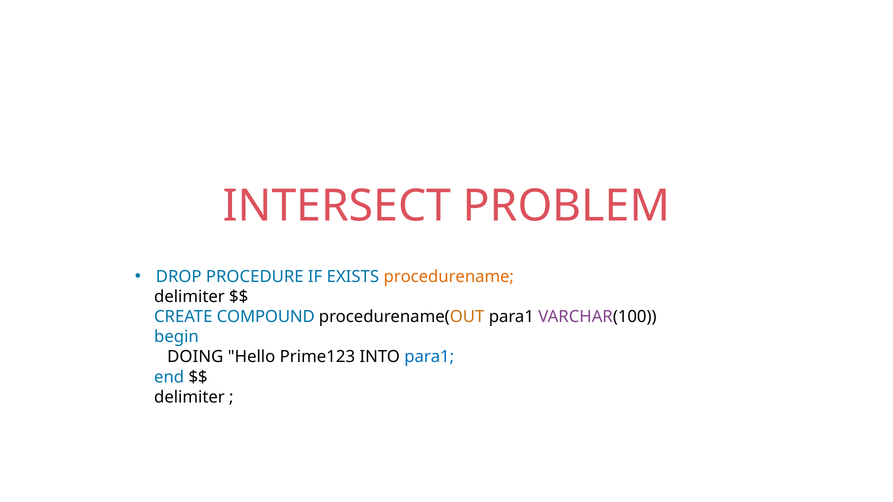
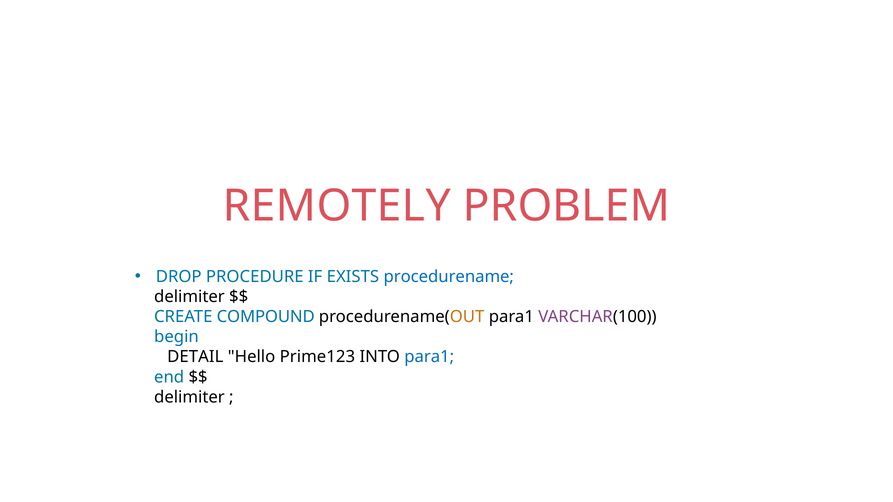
INTERSECT: INTERSECT -> REMOTELY (337, 206)
procedurename colour: orange -> blue (449, 277)
DOING: DOING -> DETAIL (195, 357)
